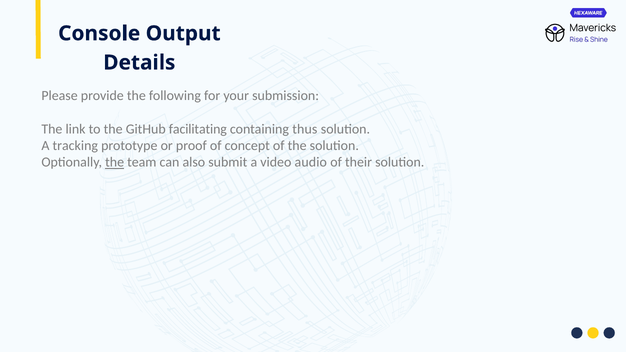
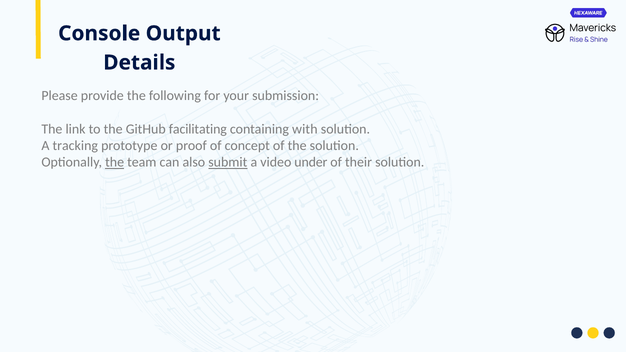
thus: thus -> with (305, 129)
submit underline: none -> present (228, 162)
audio: audio -> under (311, 162)
